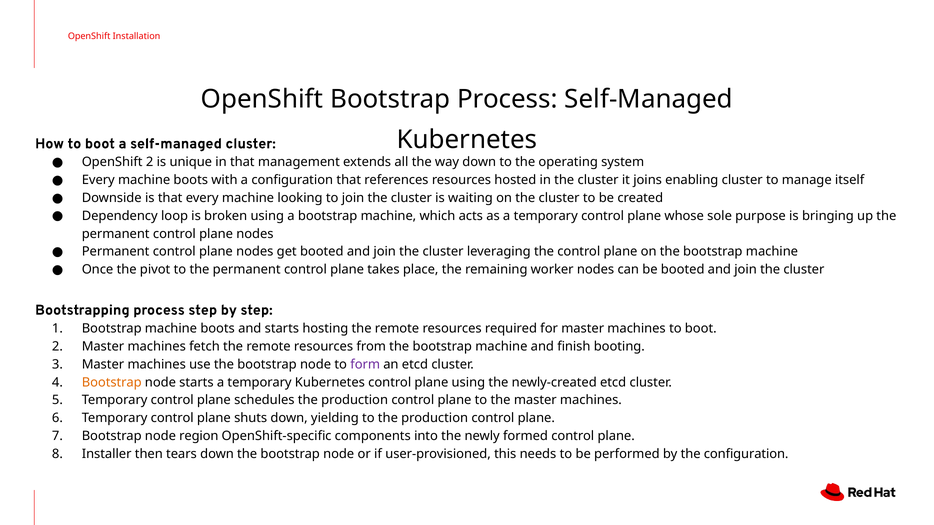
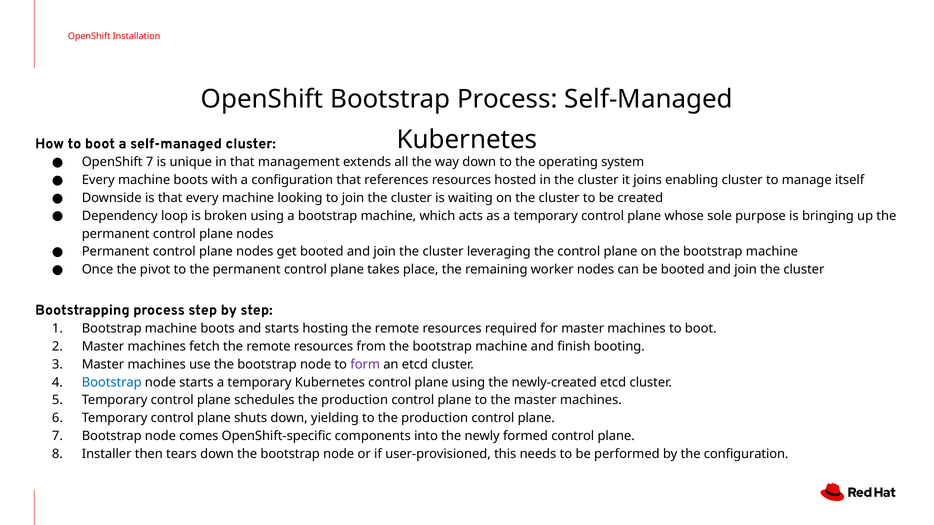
OpenShift 2: 2 -> 7 (150, 162)
Bootstrap colour: orange -> blue (112, 383)
region: region -> comes (199, 436)
